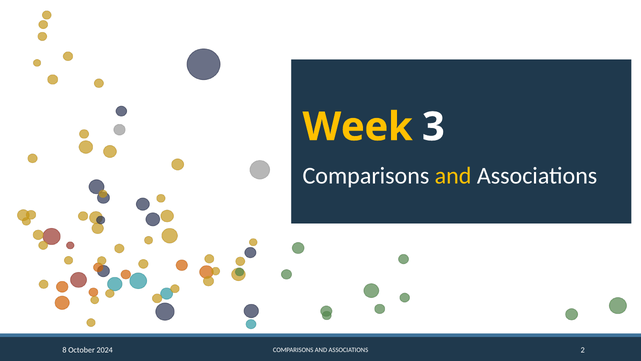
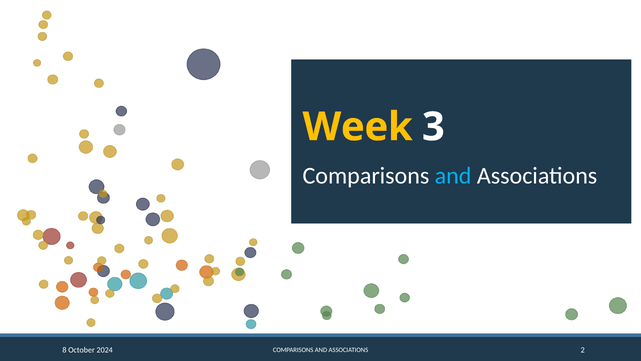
and colour: yellow -> light blue (453, 176)
